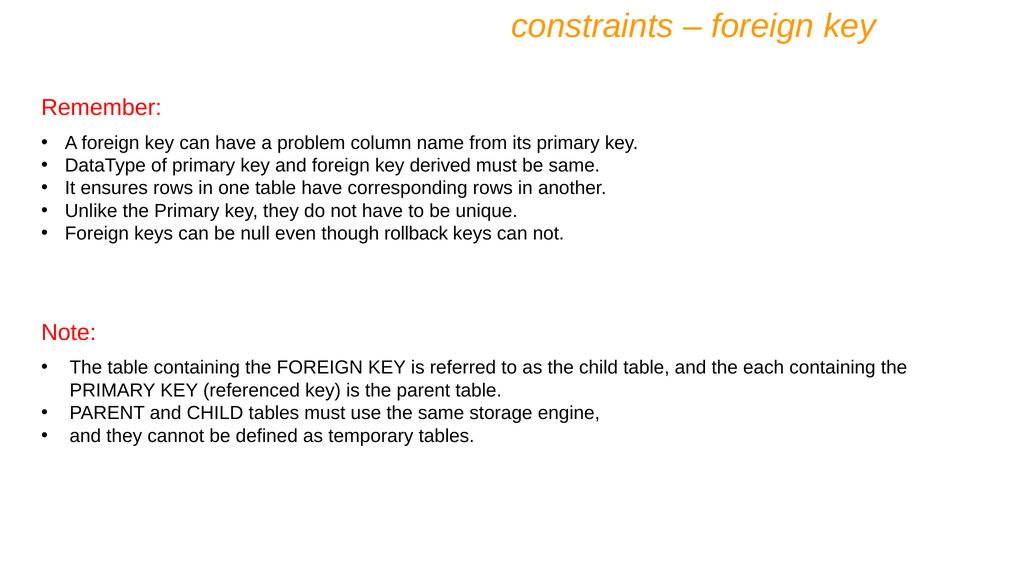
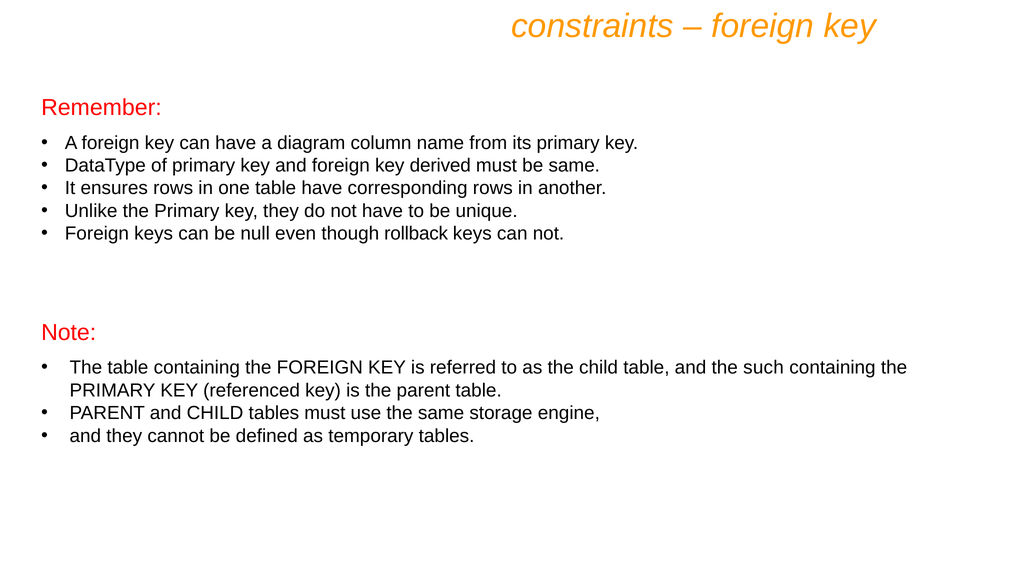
problem: problem -> diagram (311, 143)
each: each -> such (764, 368)
